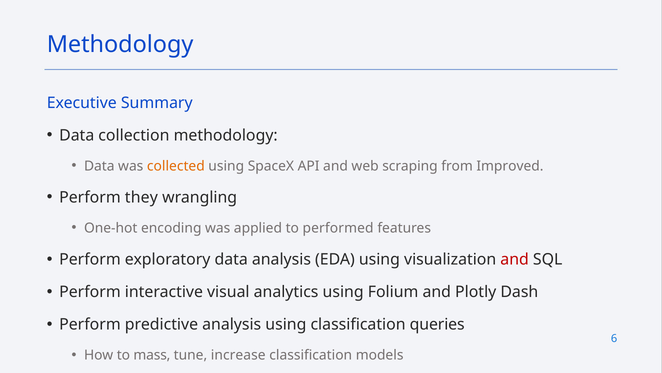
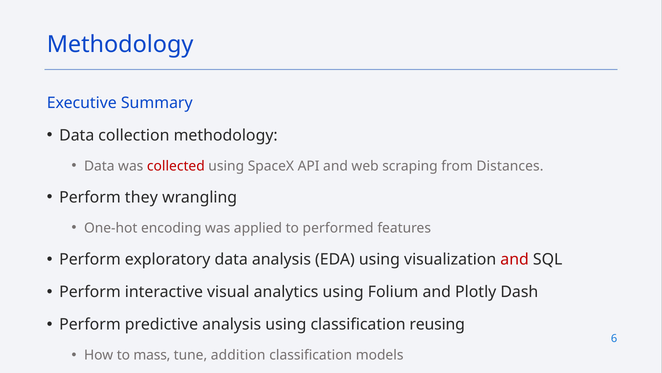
collected colour: orange -> red (176, 166)
Improved: Improved -> Distances (510, 166)
queries: queries -> reusing (437, 324)
increase: increase -> addition (238, 355)
